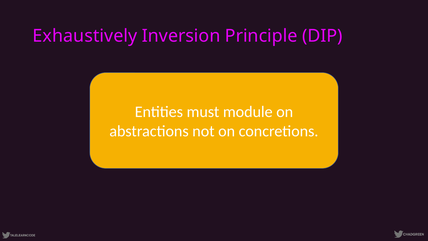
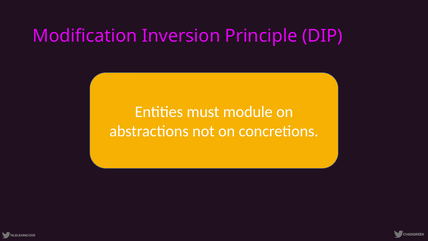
Exhaustively: Exhaustively -> Modification (85, 36)
